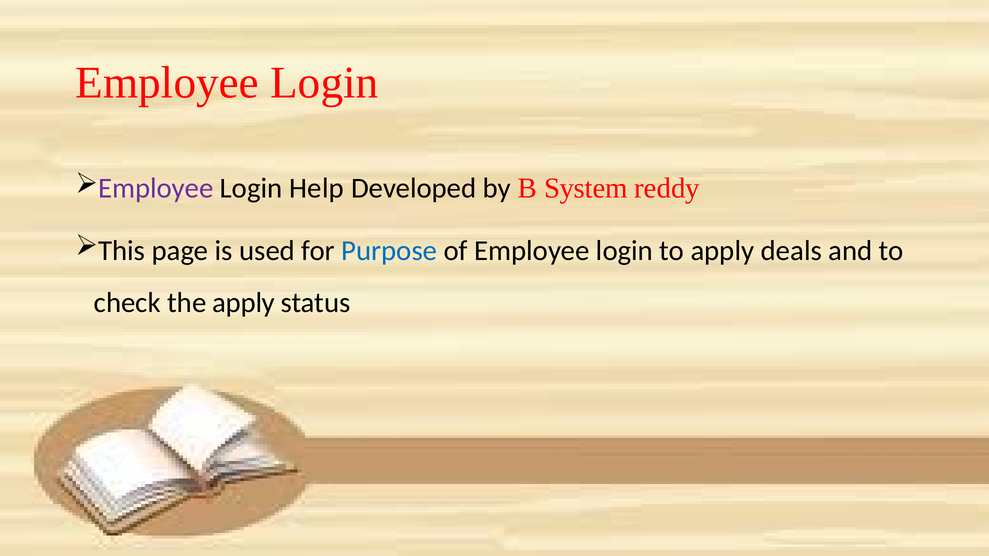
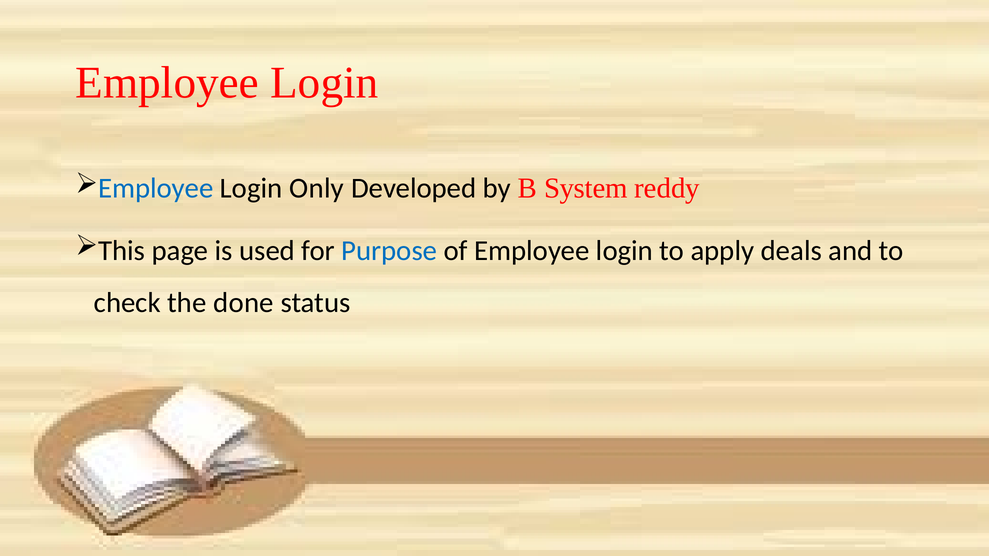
Employee colour: purple -> blue (156, 188)
Help: Help -> Only (317, 188)
the apply: apply -> done (243, 303)
